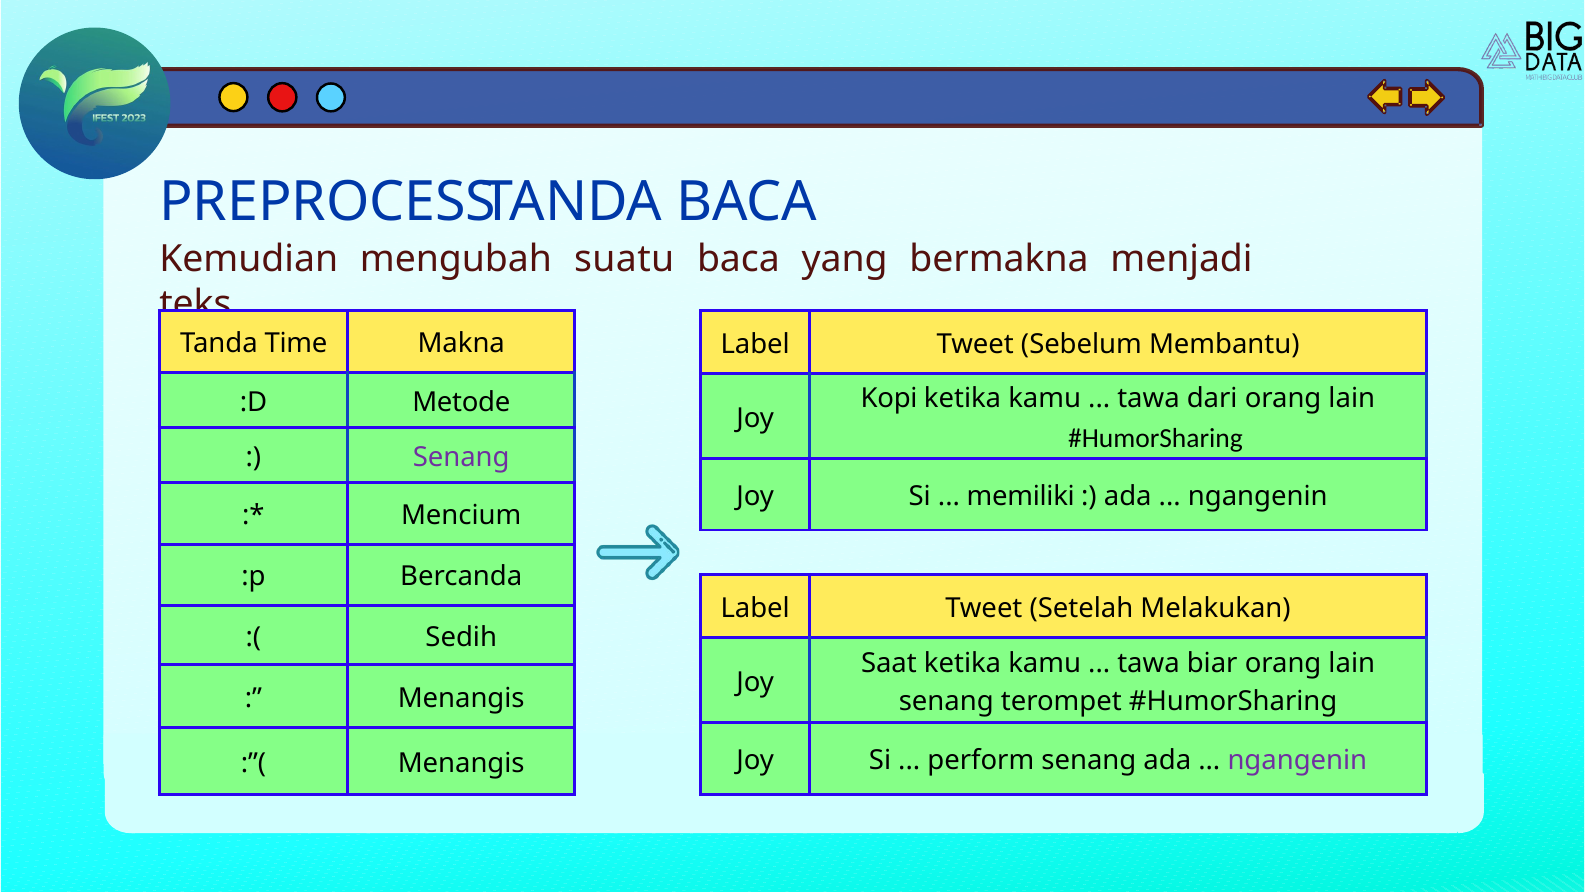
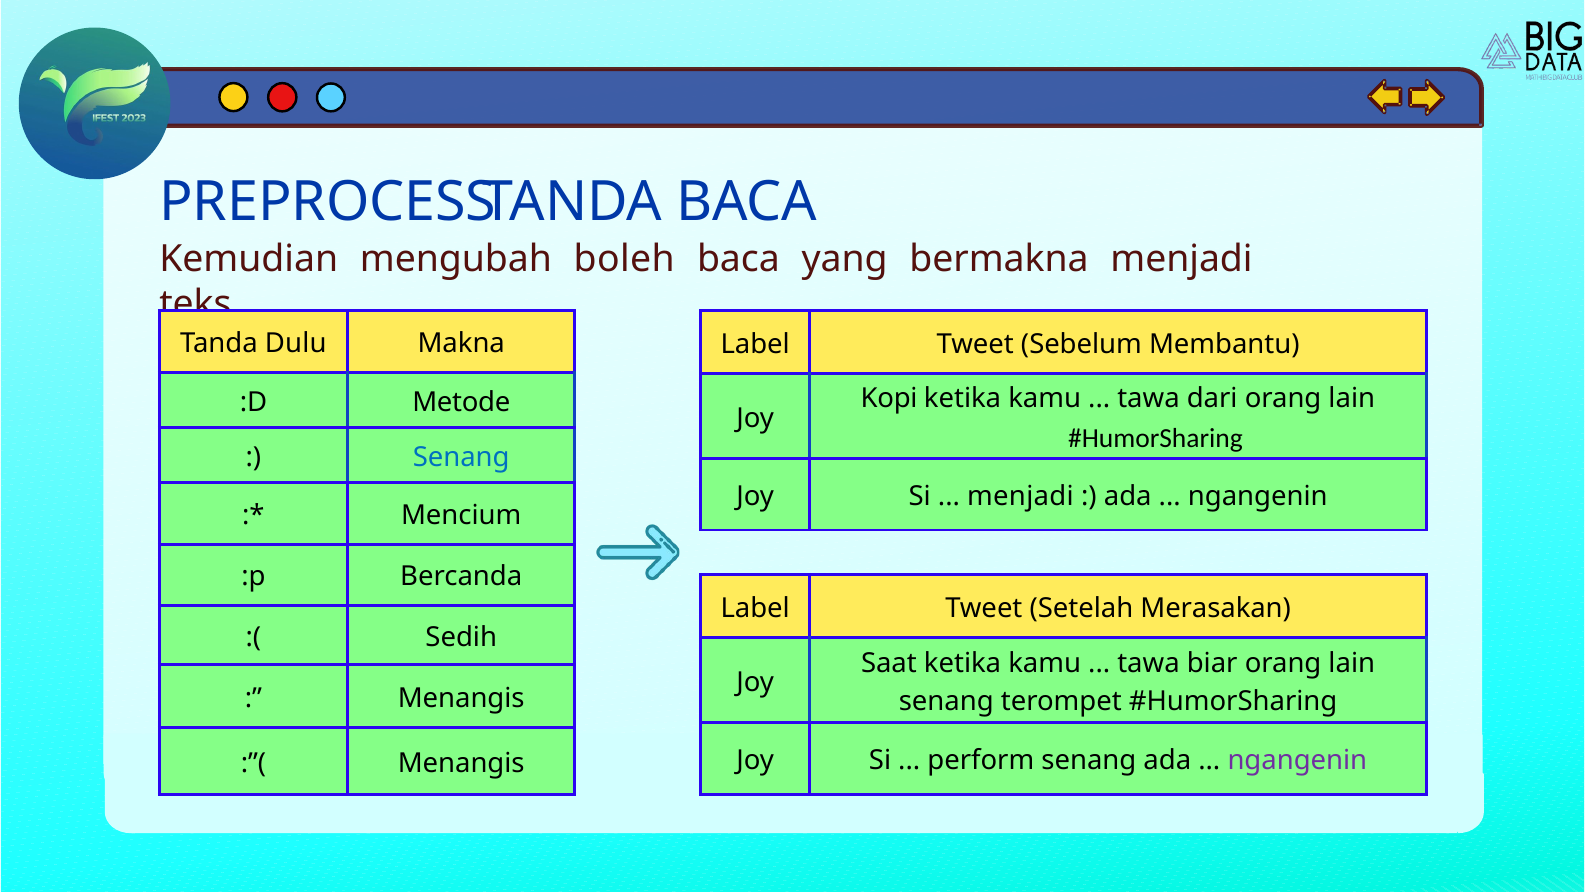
suatu: suatu -> boleh (624, 259)
Time: Time -> Dulu (296, 344)
Senang colour: purple -> blue (461, 457)
memiliki: memiliki -> menjadi (1020, 496)
Melakukan: Melakukan -> Merasakan (1216, 608)
